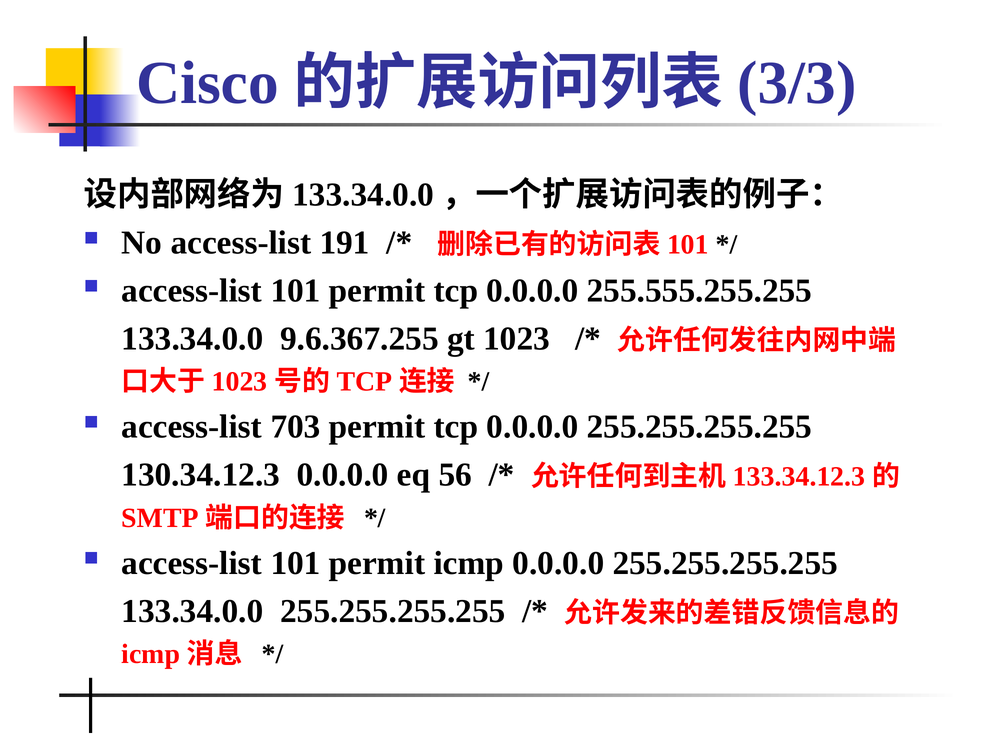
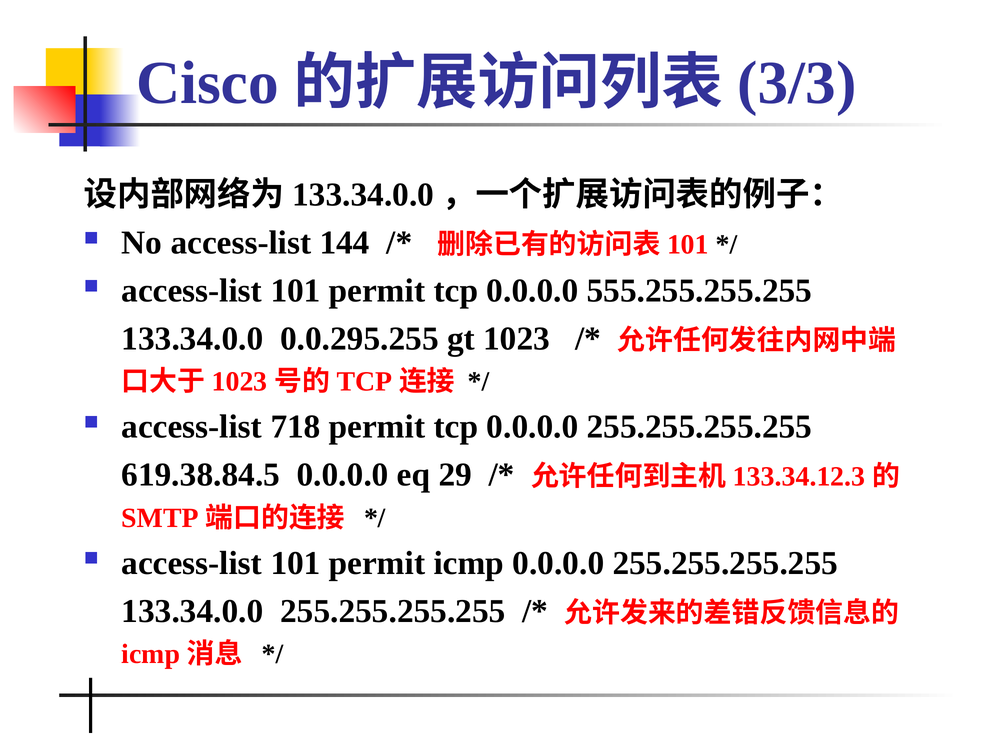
191: 191 -> 144 (345, 243)
255.555.255.255: 255.555.255.255 -> 555.255.255.255 (699, 291)
9.6.367.255: 9.6.367.255 -> 0.0.295.255 (359, 339)
703: 703 -> 718 (296, 427)
130.34.12.3: 130.34.12.3 -> 619.38.84.5 (201, 475)
56: 56 -> 29 (455, 475)
